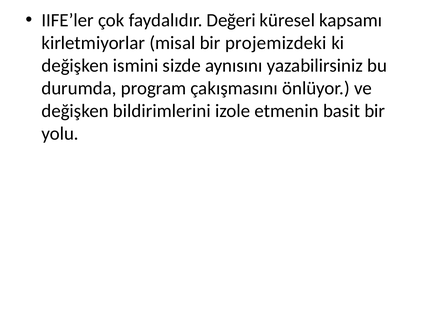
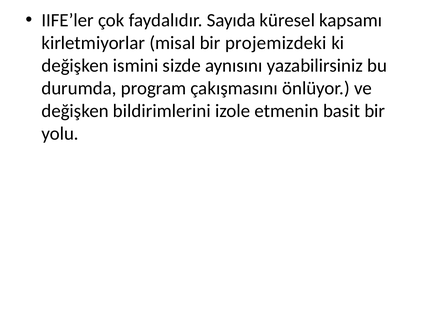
Değeri: Değeri -> Sayıda (231, 20)
